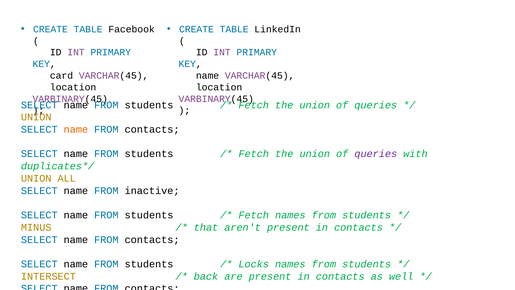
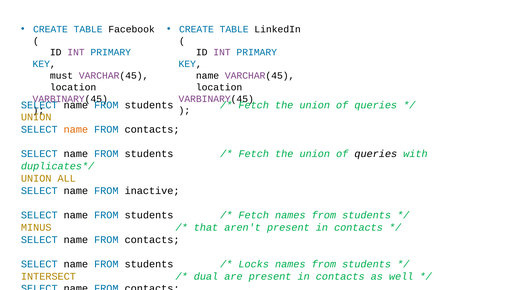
card: card -> must (62, 76)
queries colour: purple -> black (376, 154)
back: back -> dual (206, 276)
